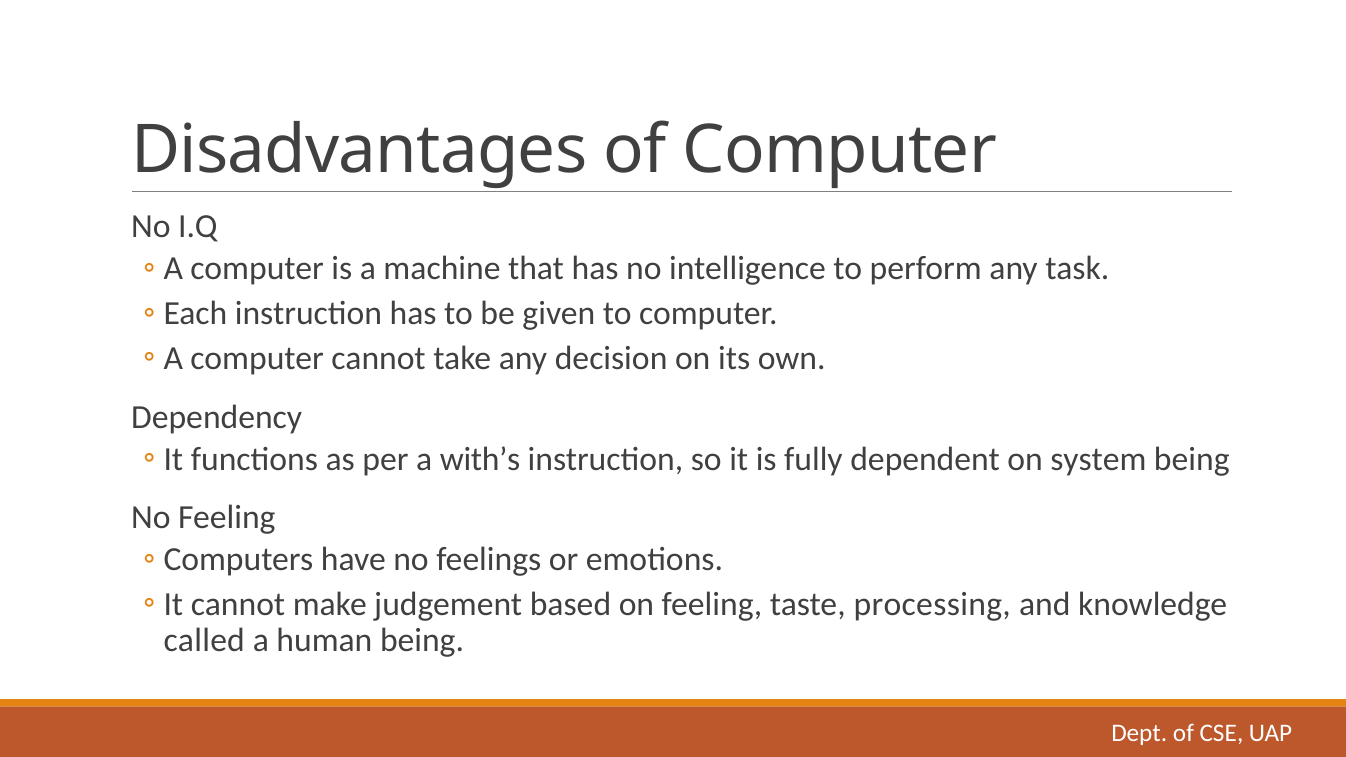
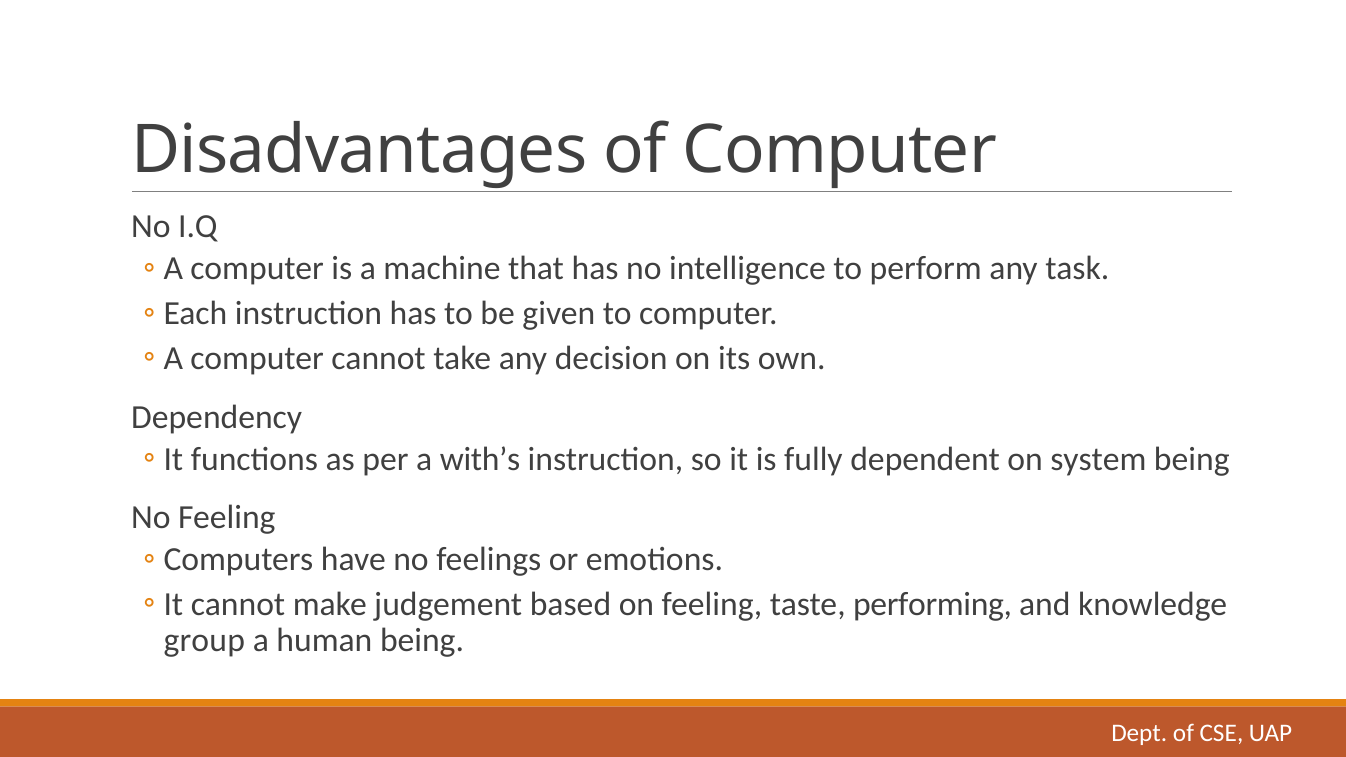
processing: processing -> performing (933, 604)
called: called -> group (204, 641)
